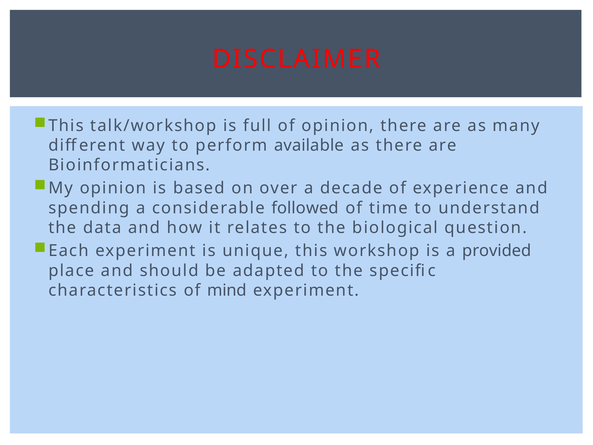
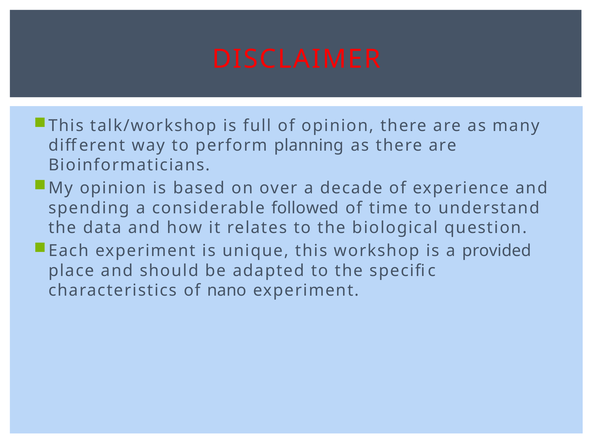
available: available -> planning (309, 145)
mind: mind -> nano (227, 290)
